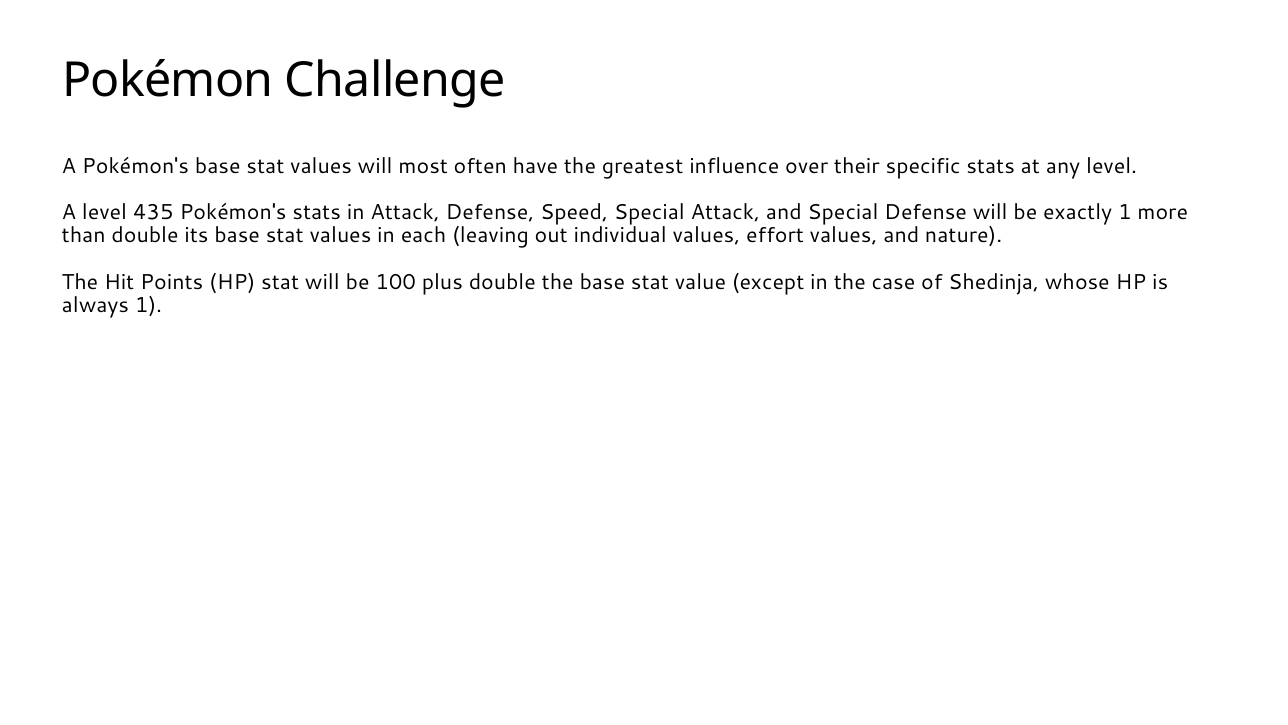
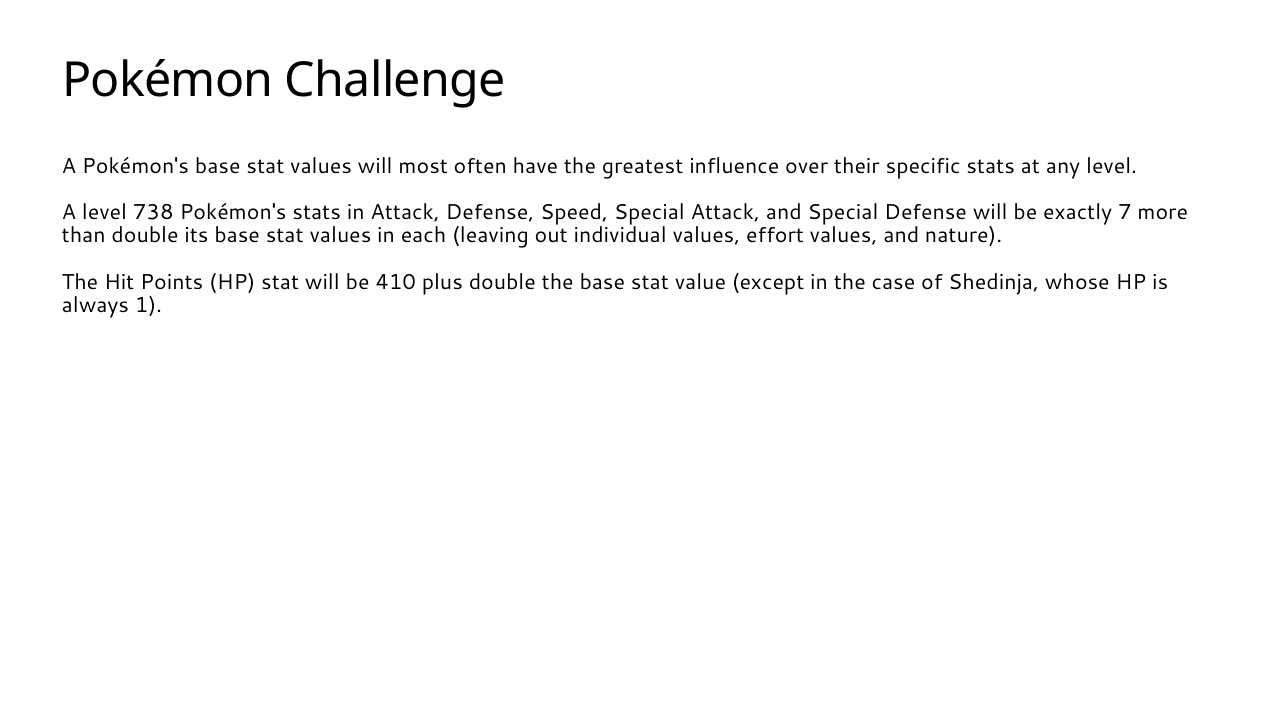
435: 435 -> 738 (153, 212)
exactly 1: 1 -> 7 (1125, 212)
100: 100 -> 410 (396, 282)
